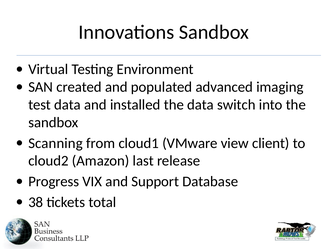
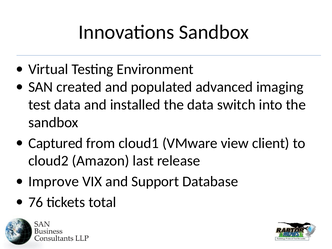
Scanning: Scanning -> Captured (56, 143)
Progress: Progress -> Improve (54, 182)
38: 38 -> 76 (36, 202)
